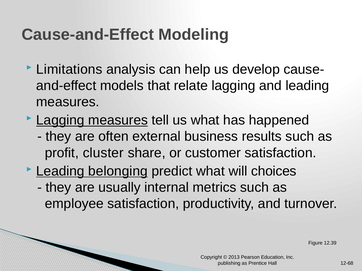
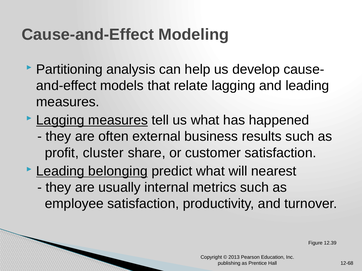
Limitations: Limitations -> Partitioning (69, 70)
choices: choices -> nearest (274, 171)
